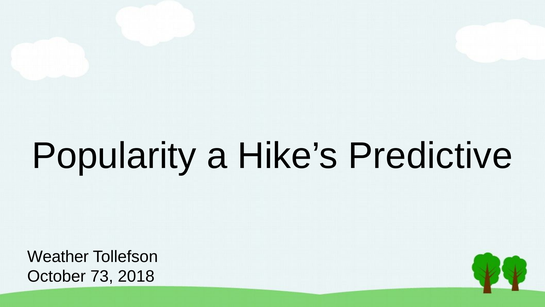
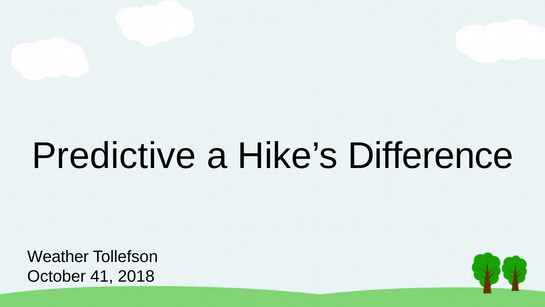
Popularity: Popularity -> Predictive (114, 156)
Predictive: Predictive -> Difference (431, 156)
73: 73 -> 41 (102, 276)
